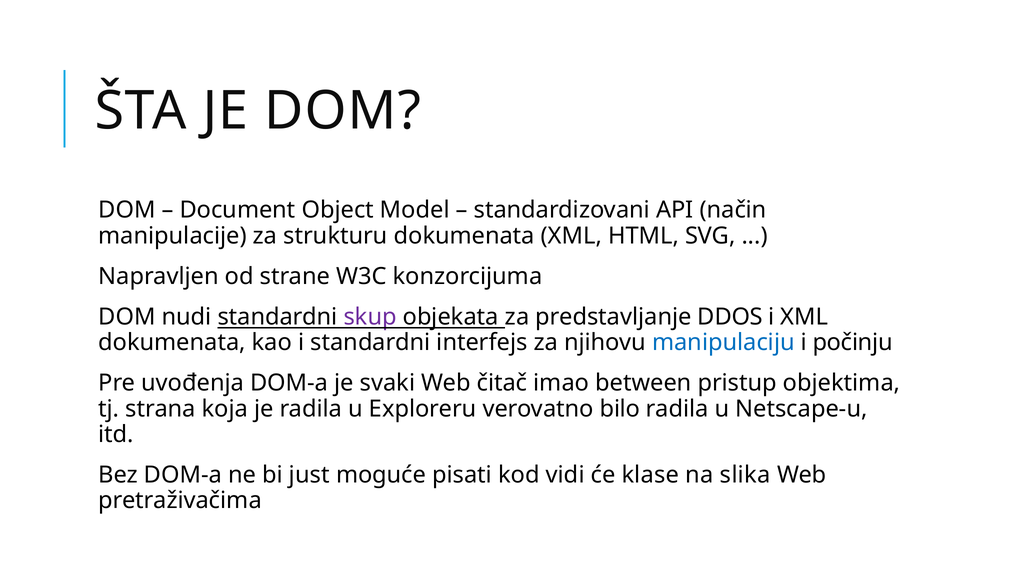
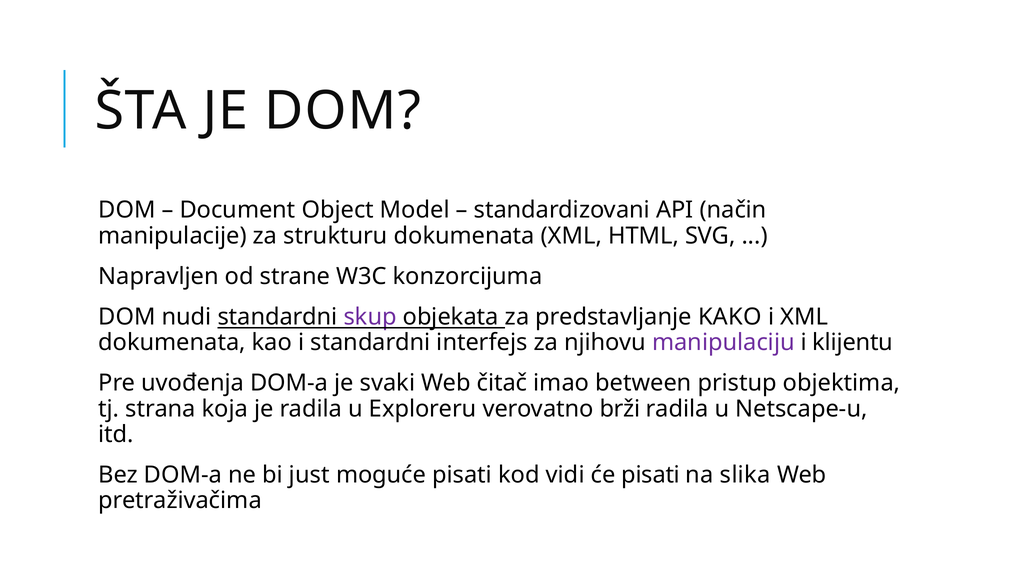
DDOS: DDOS -> KAKO (730, 317)
manipulaciju colour: blue -> purple (723, 343)
počinju: počinju -> klijentu (853, 343)
bilo: bilo -> brži (620, 409)
će klase: klase -> pisati (651, 475)
